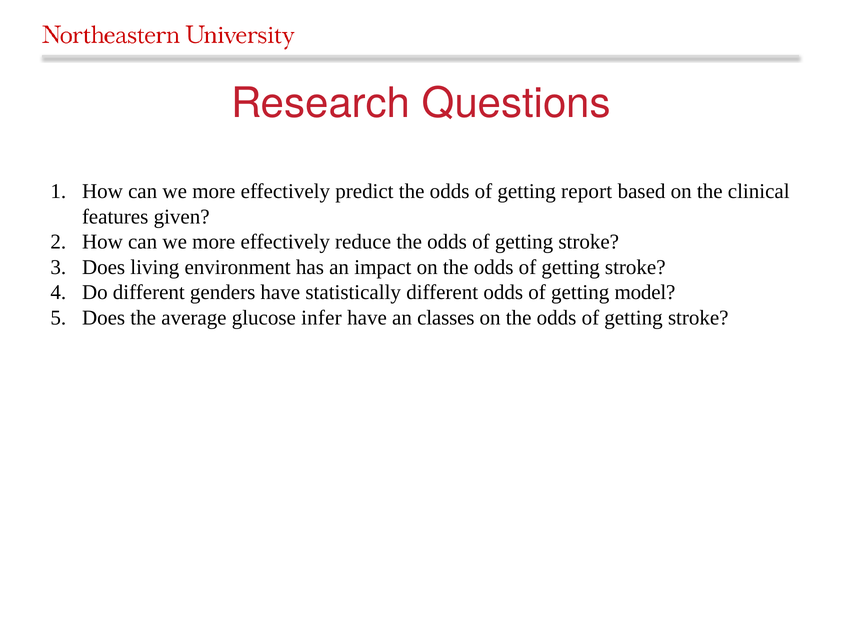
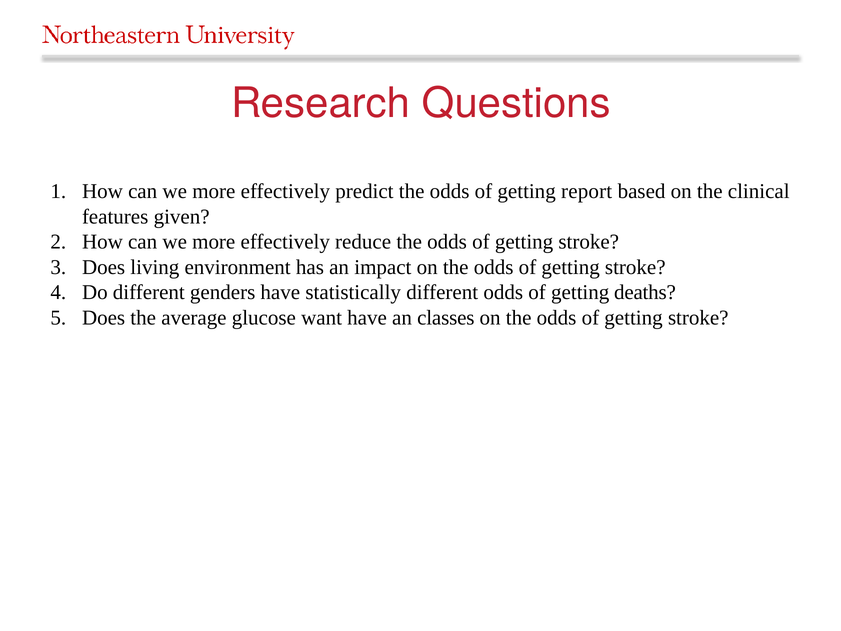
model: model -> deaths (645, 292)
infer: infer -> want (322, 317)
